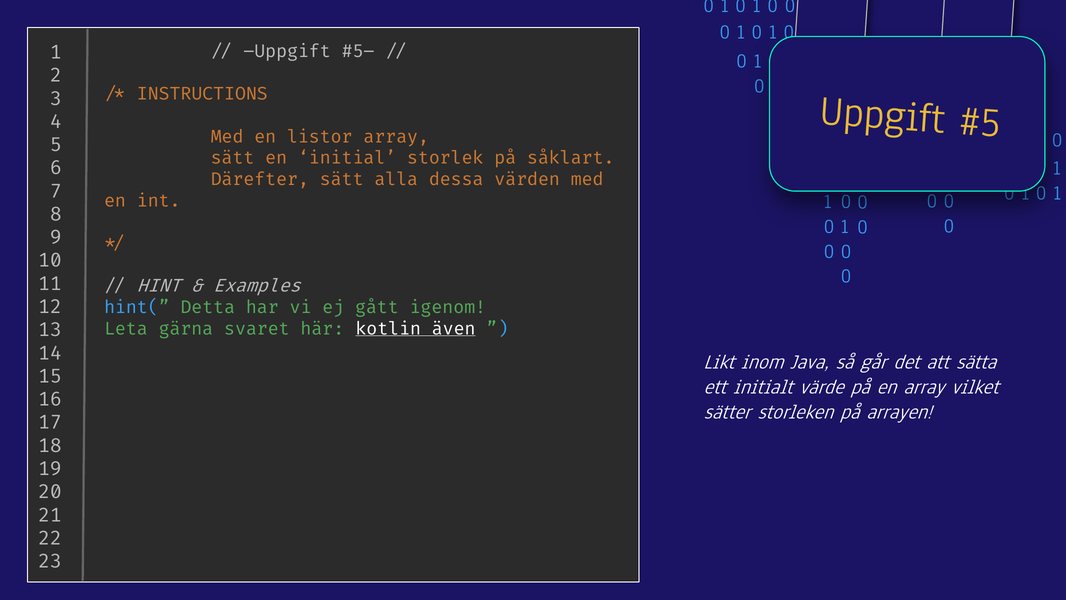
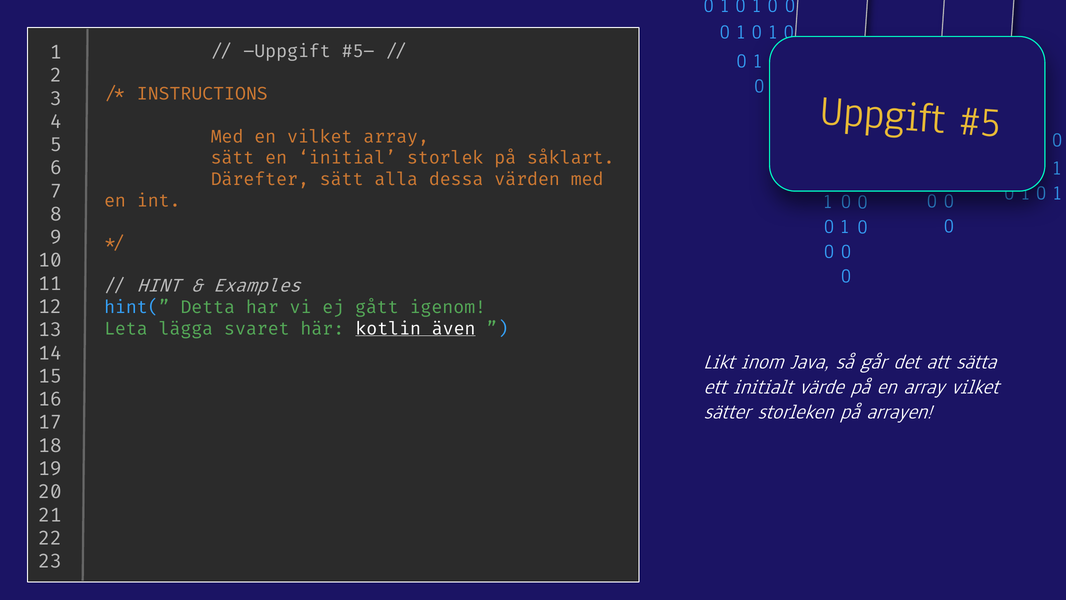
en listor: listor -> vilket (320, 137)
gärna: gärna -> lägga (186, 329)
